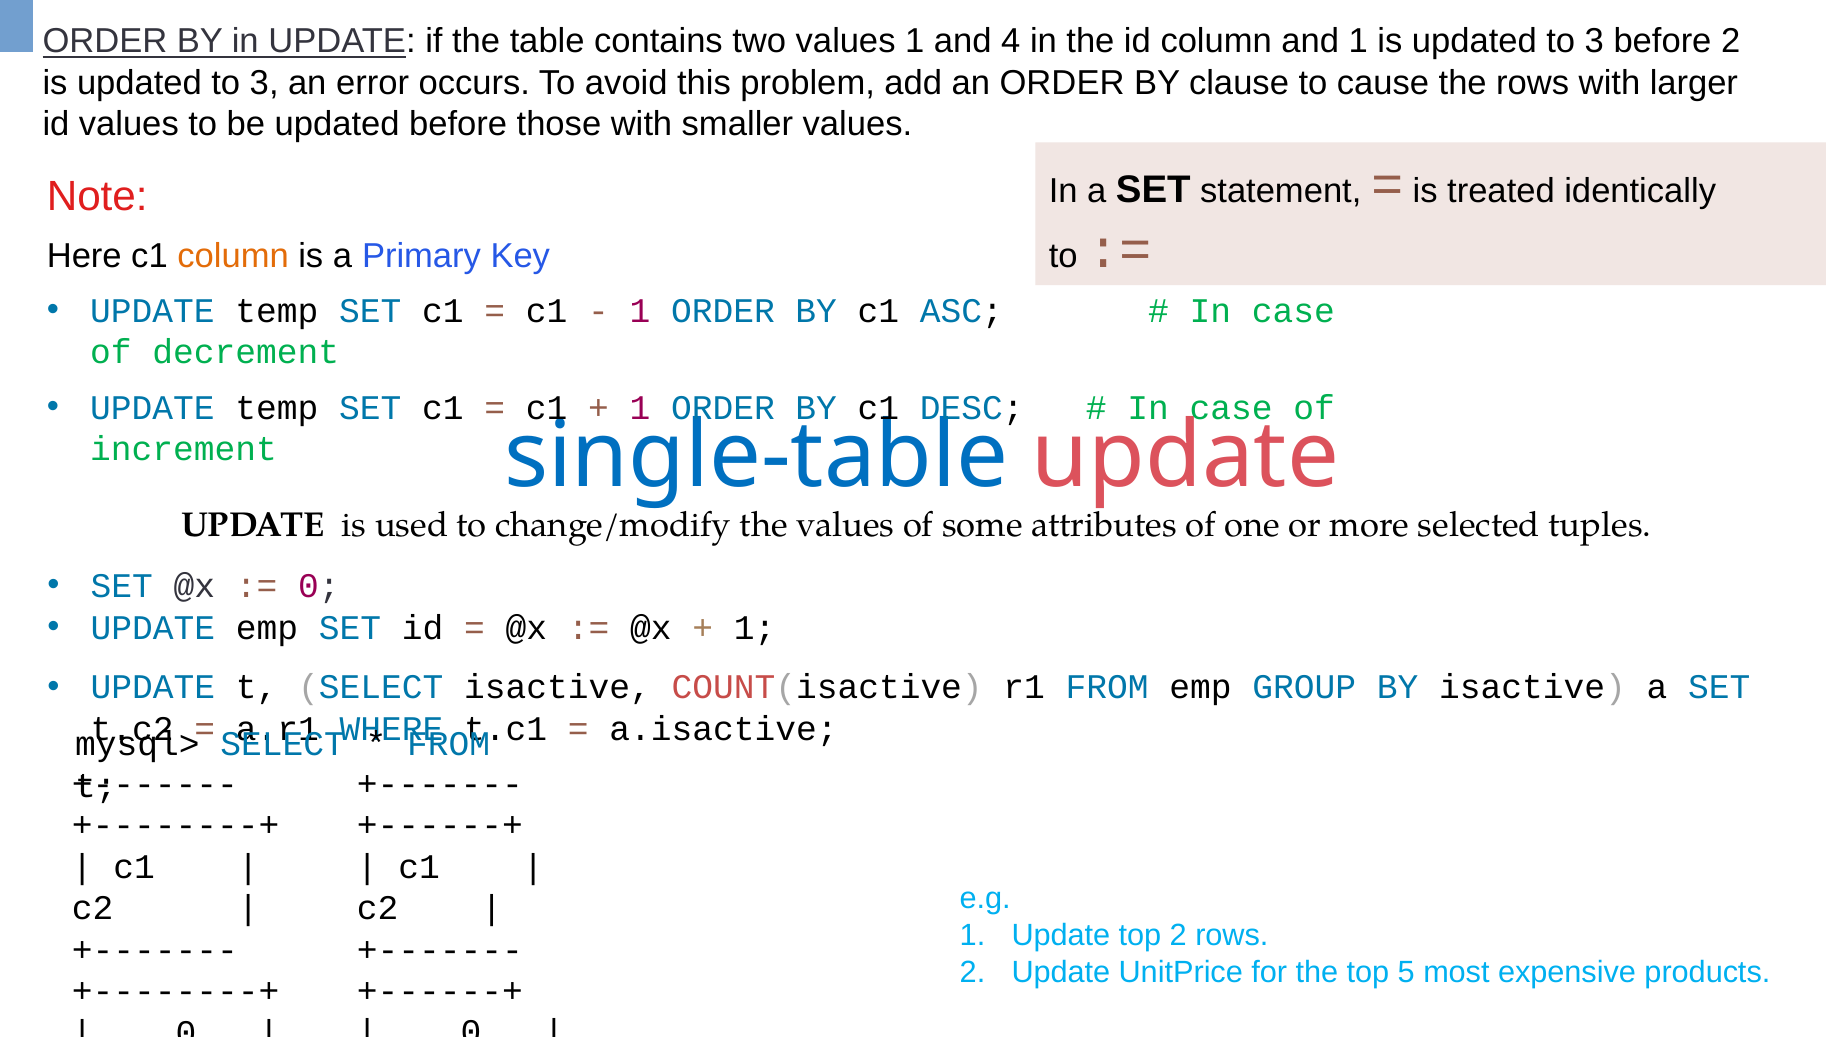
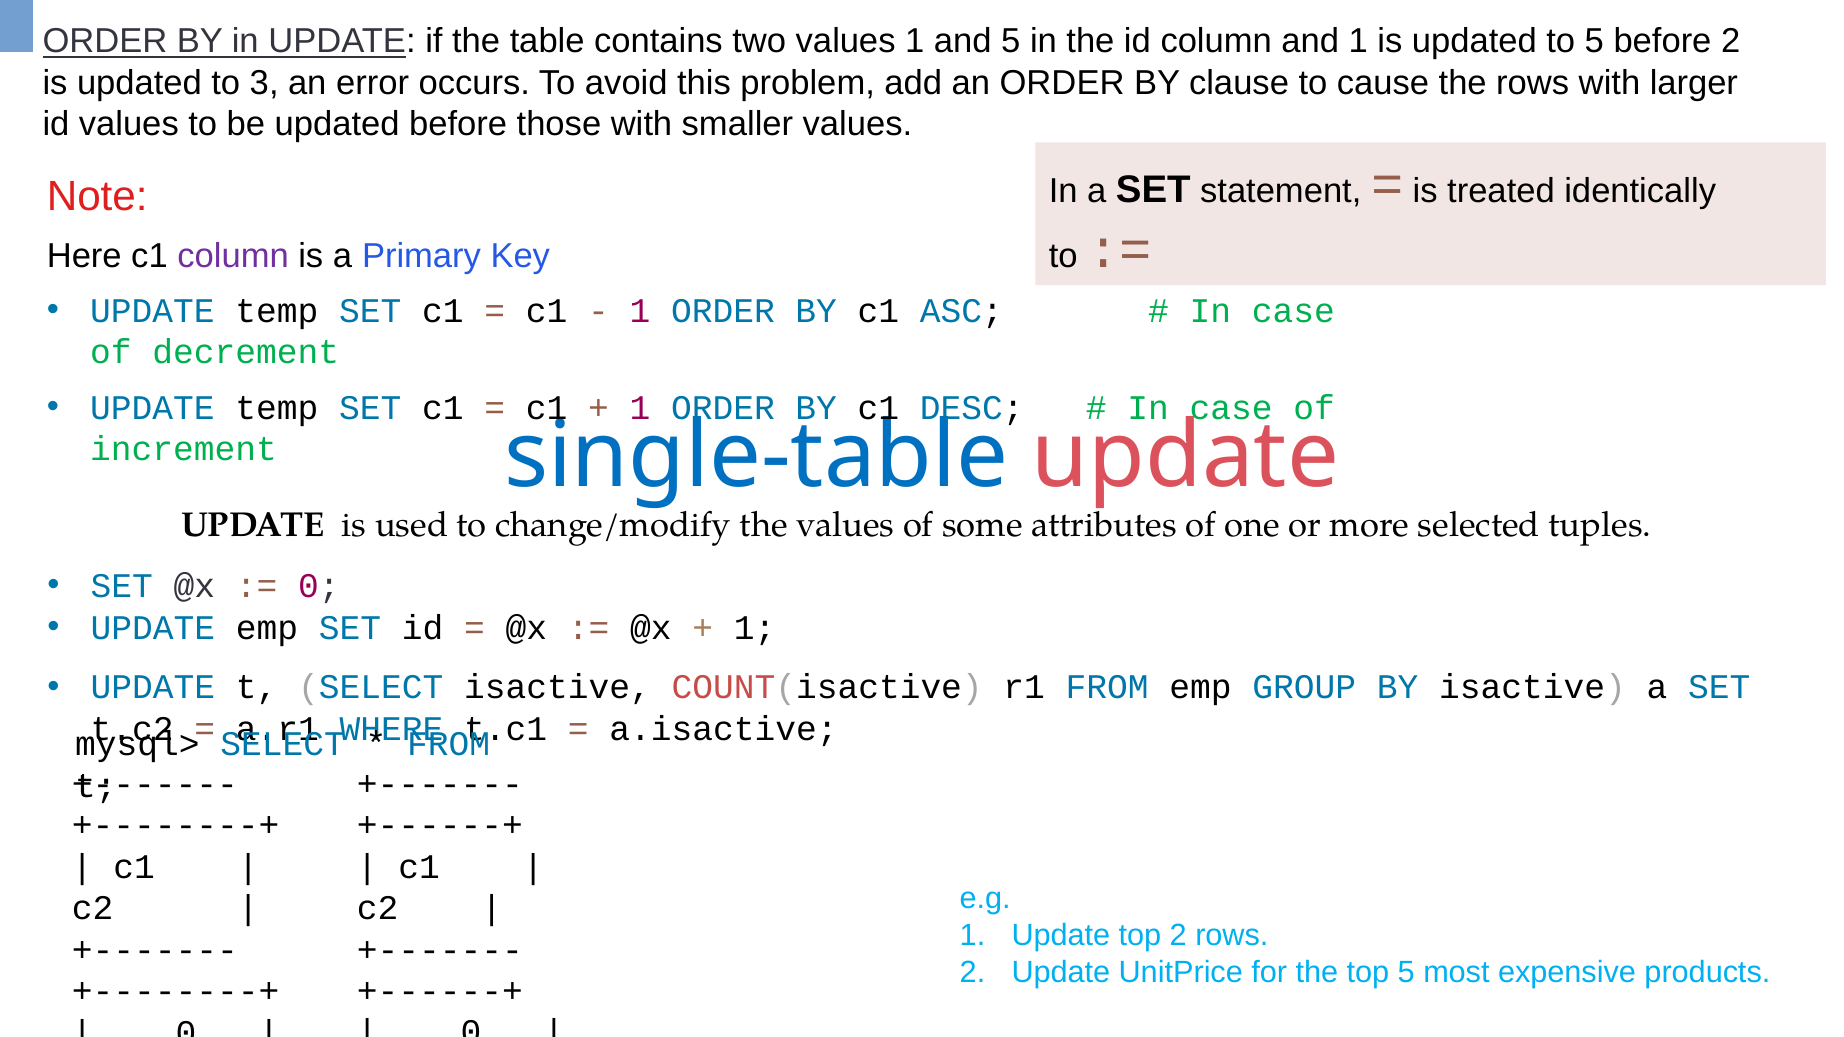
and 4: 4 -> 5 (1011, 41)
3: 3 -> 5 (1594, 41)
column colour: orange -> purple (233, 256)
